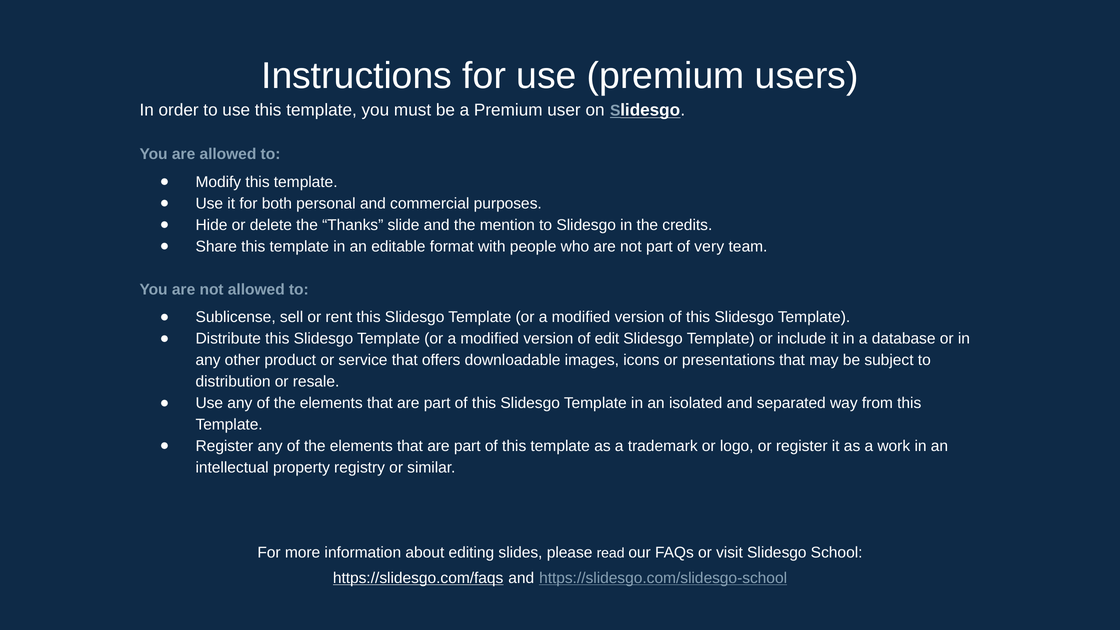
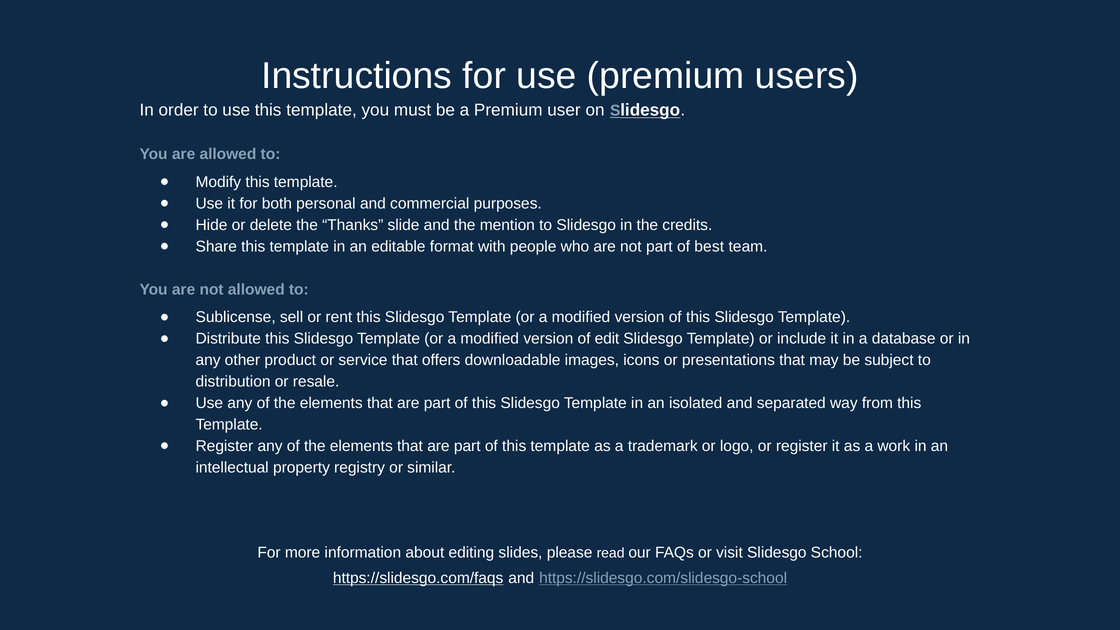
very: very -> best (709, 246)
